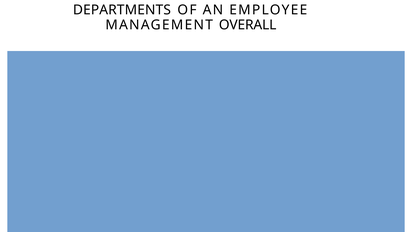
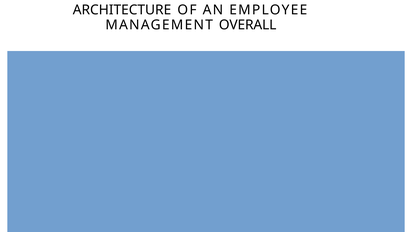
DEPARTMENTS: DEPARTMENTS -> ARCHITECTURE (122, 10)
